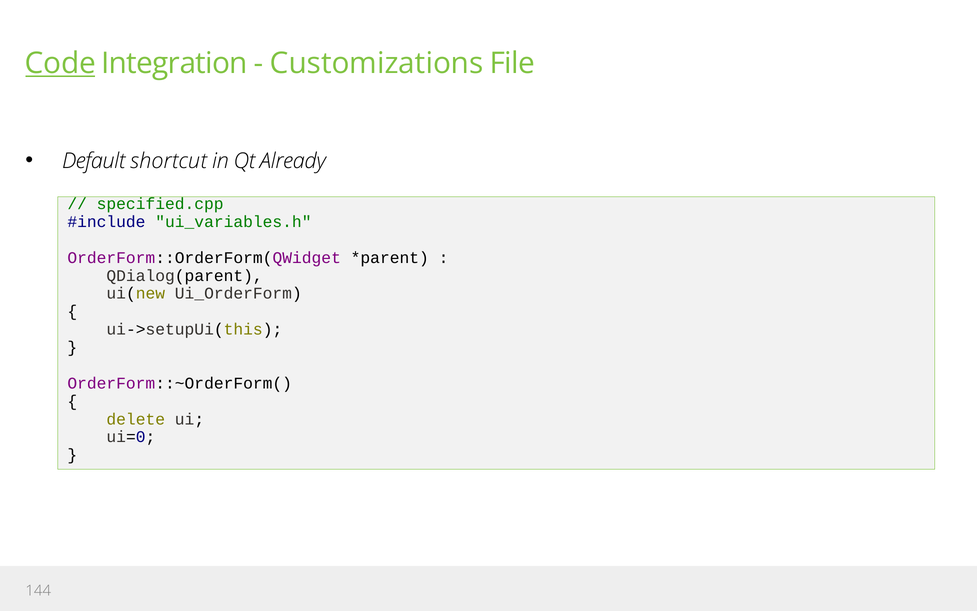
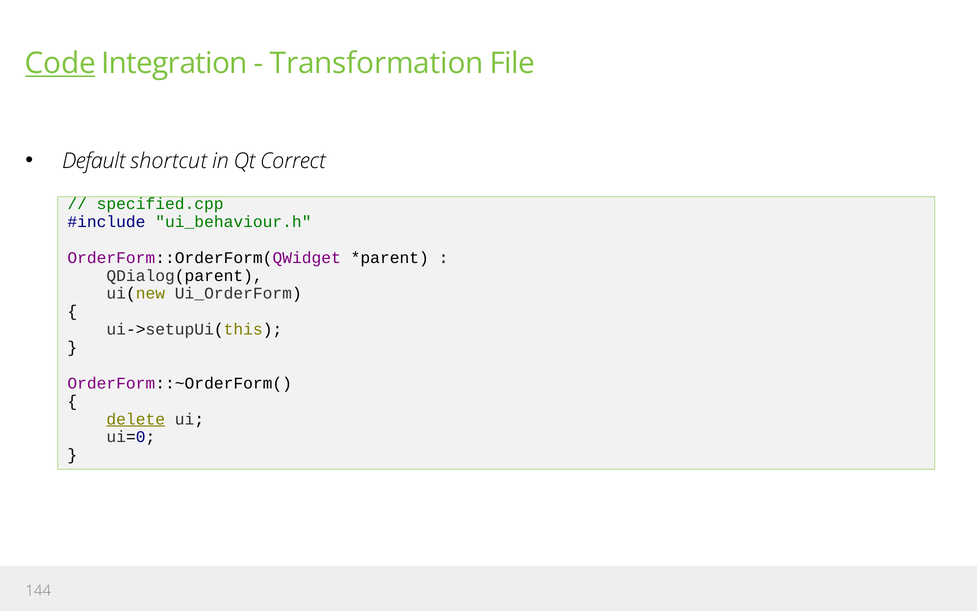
Customizations: Customizations -> Transformation (377, 63)
Already: Already -> Correct (293, 161)
ui_variables.h: ui_variables.h -> ui_behaviour.h (233, 222)
delete underline: none -> present (136, 419)
